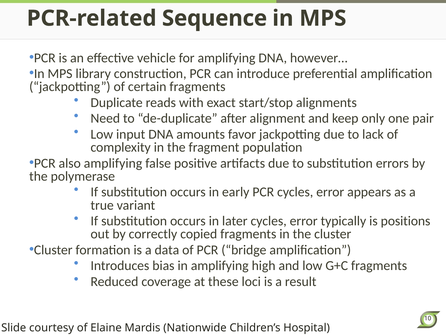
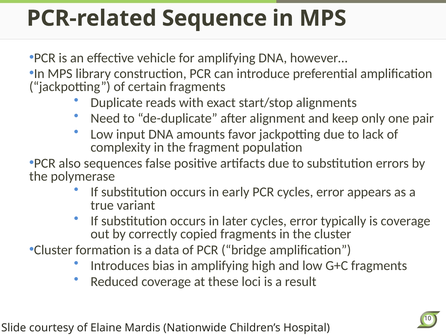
also amplifying: amplifying -> sequences (113, 163)
is positions: positions -> coverage (406, 221)
